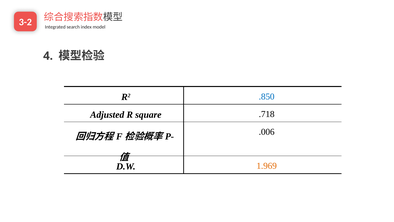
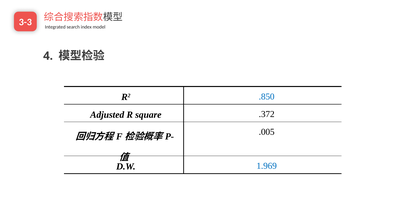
3-2: 3-2 -> 3-3 (25, 22)
.718: .718 -> .372 (267, 114)
.006: .006 -> .005 (267, 132)
1.969 colour: orange -> blue (267, 166)
